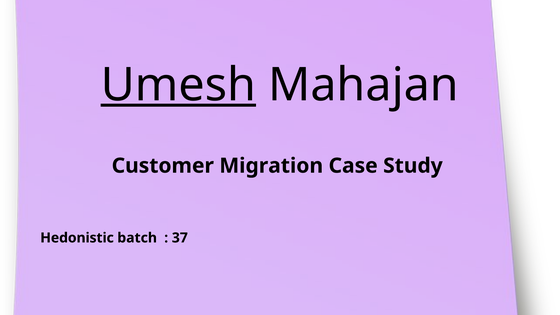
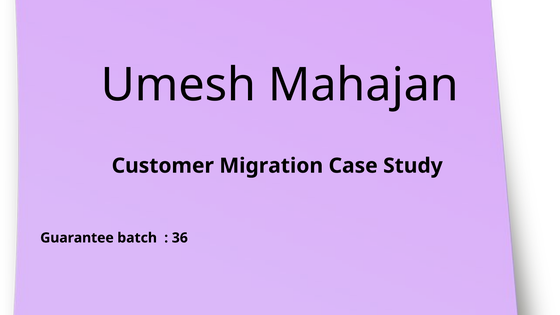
Umesh underline: present -> none (178, 85)
Hedonistic: Hedonistic -> Guarantee (77, 238)
37: 37 -> 36 (180, 238)
